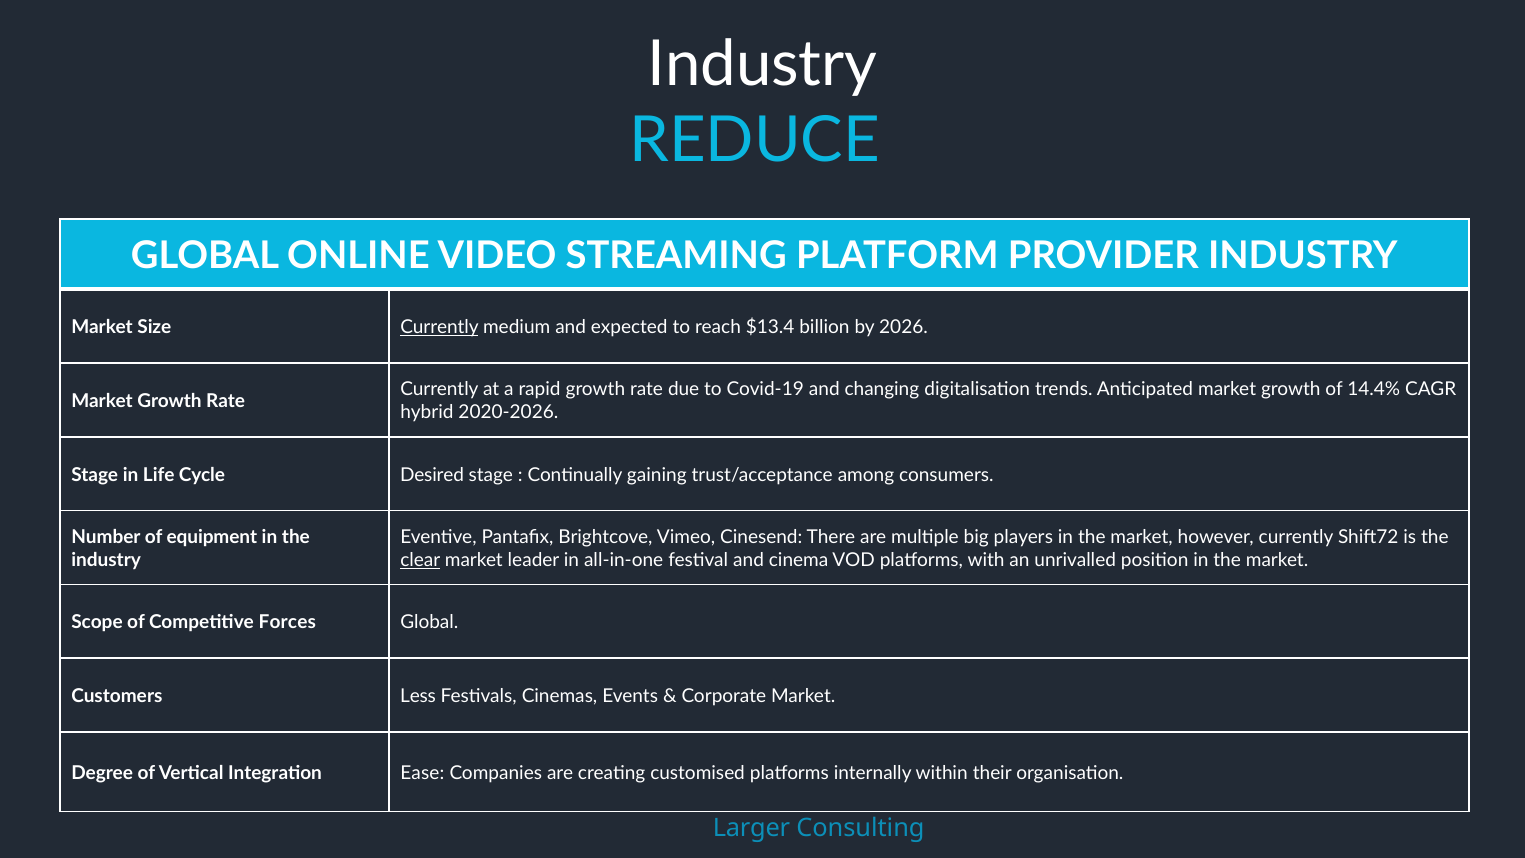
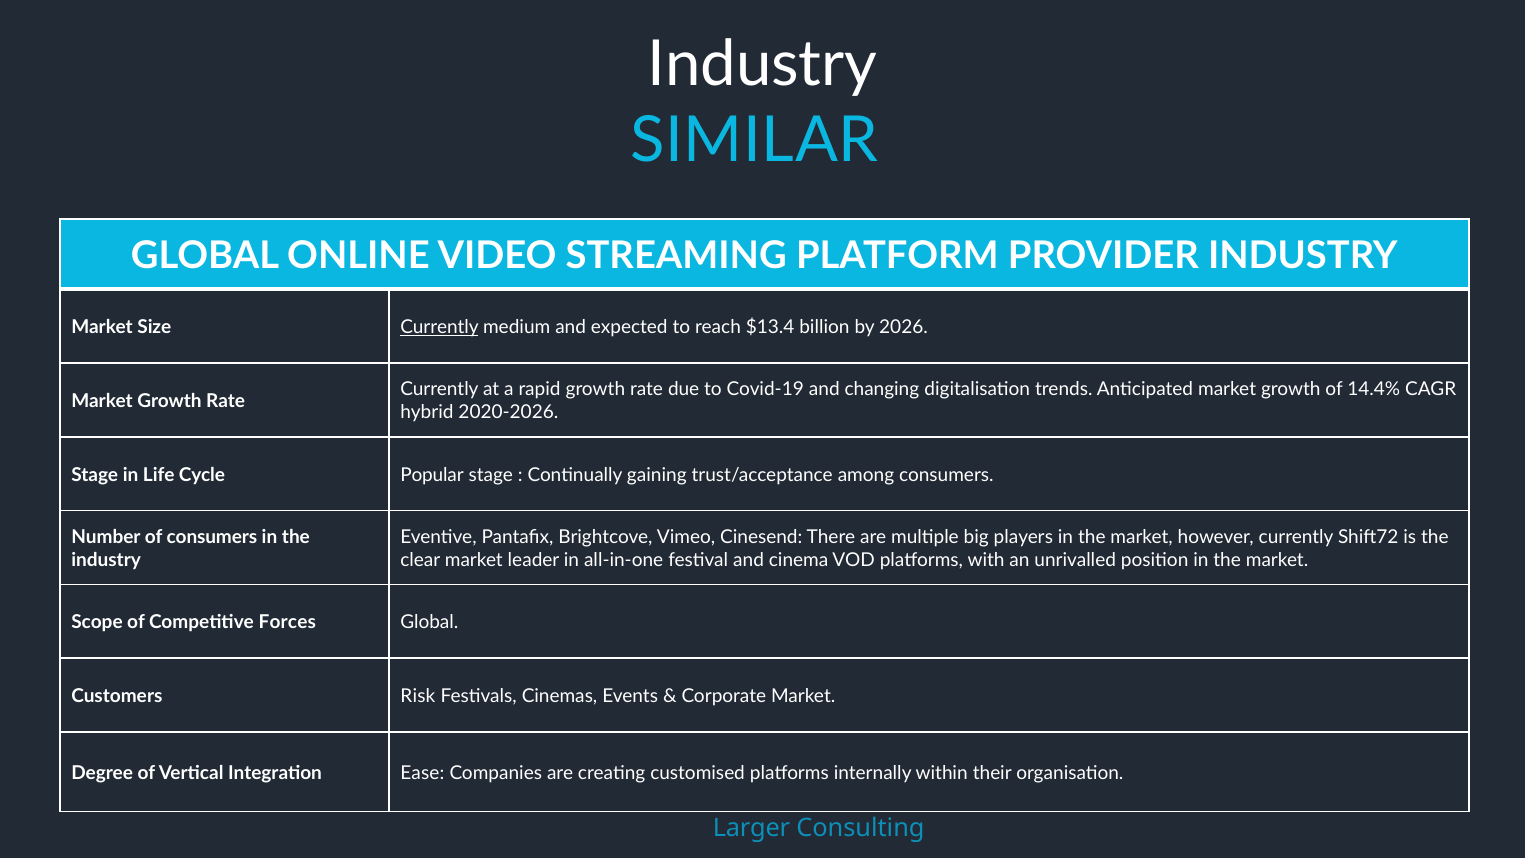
REDUCE: REDUCE -> SIMILAR (754, 140)
Desired: Desired -> Popular (432, 475)
of equipment: equipment -> consumers (212, 537)
clear underline: present -> none (420, 560)
Less: Less -> Risk (418, 696)
